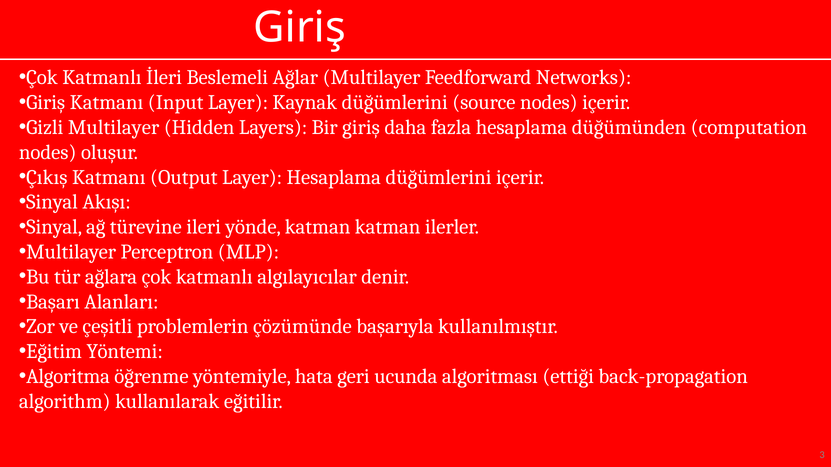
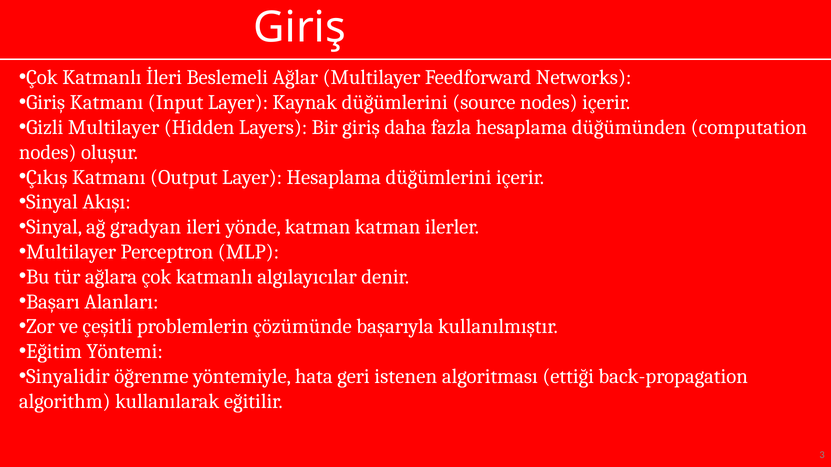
türevine: türevine -> gradyan (146, 227)
Algoritma: Algoritma -> Sinyalidir (68, 377)
ucunda: ucunda -> istenen (406, 377)
